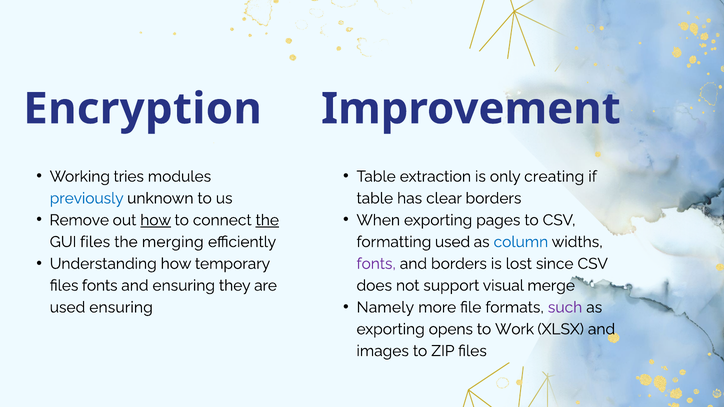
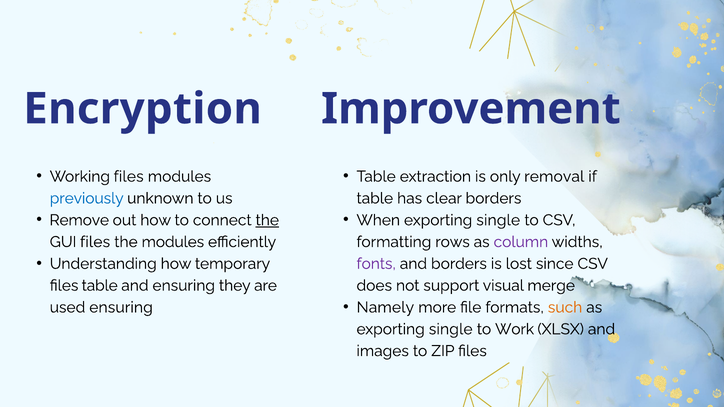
Working tries: tries -> files (129, 177)
creating: creating -> removal (554, 177)
how underline: present -> none (156, 220)
When exporting pages: pages -> single (498, 220)
the merging: merging -> modules (173, 242)
formatting used: used -> rows (453, 242)
column colour: blue -> purple (521, 242)
files fonts: fonts -> table (100, 286)
such colour: purple -> orange (565, 308)
opens: opens -> single (451, 329)
